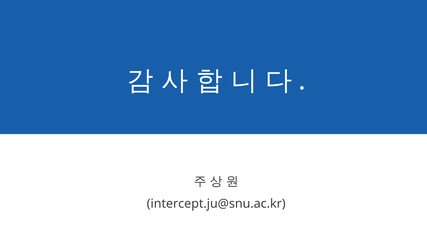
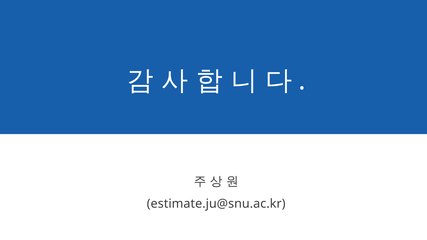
intercept.ju@snu.ac.kr: intercept.ju@snu.ac.kr -> estimate.ju@snu.ac.kr (216, 204)
